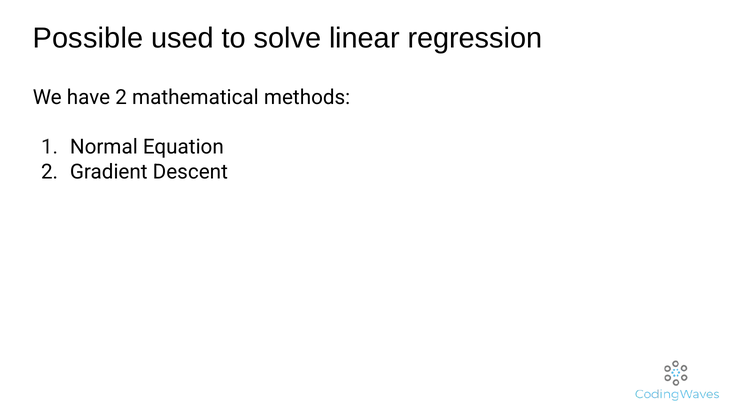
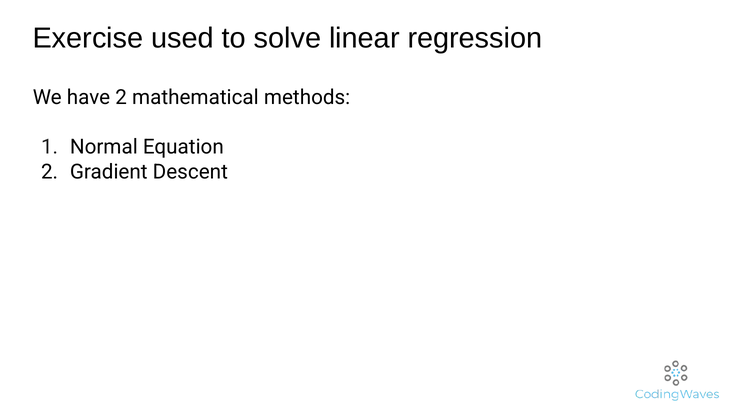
Possible: Possible -> Exercise (88, 38)
